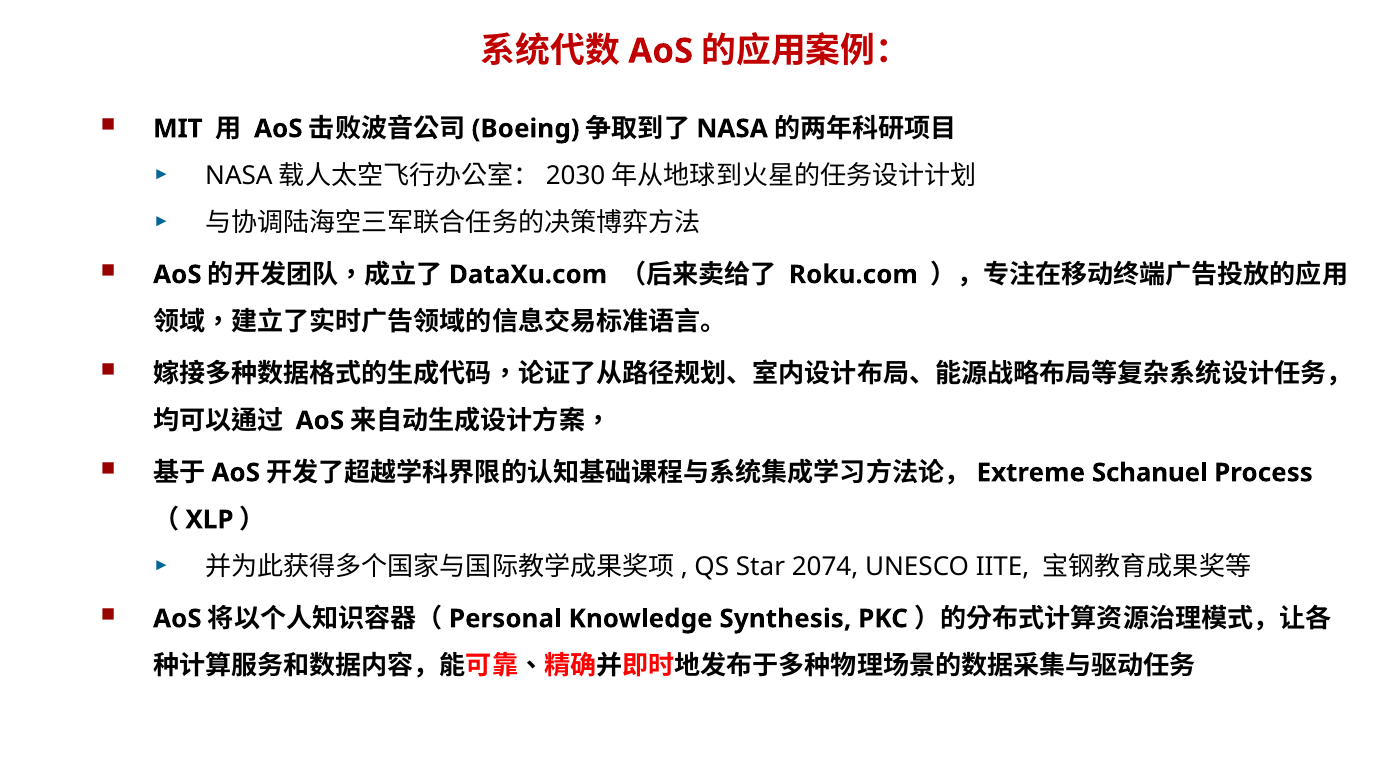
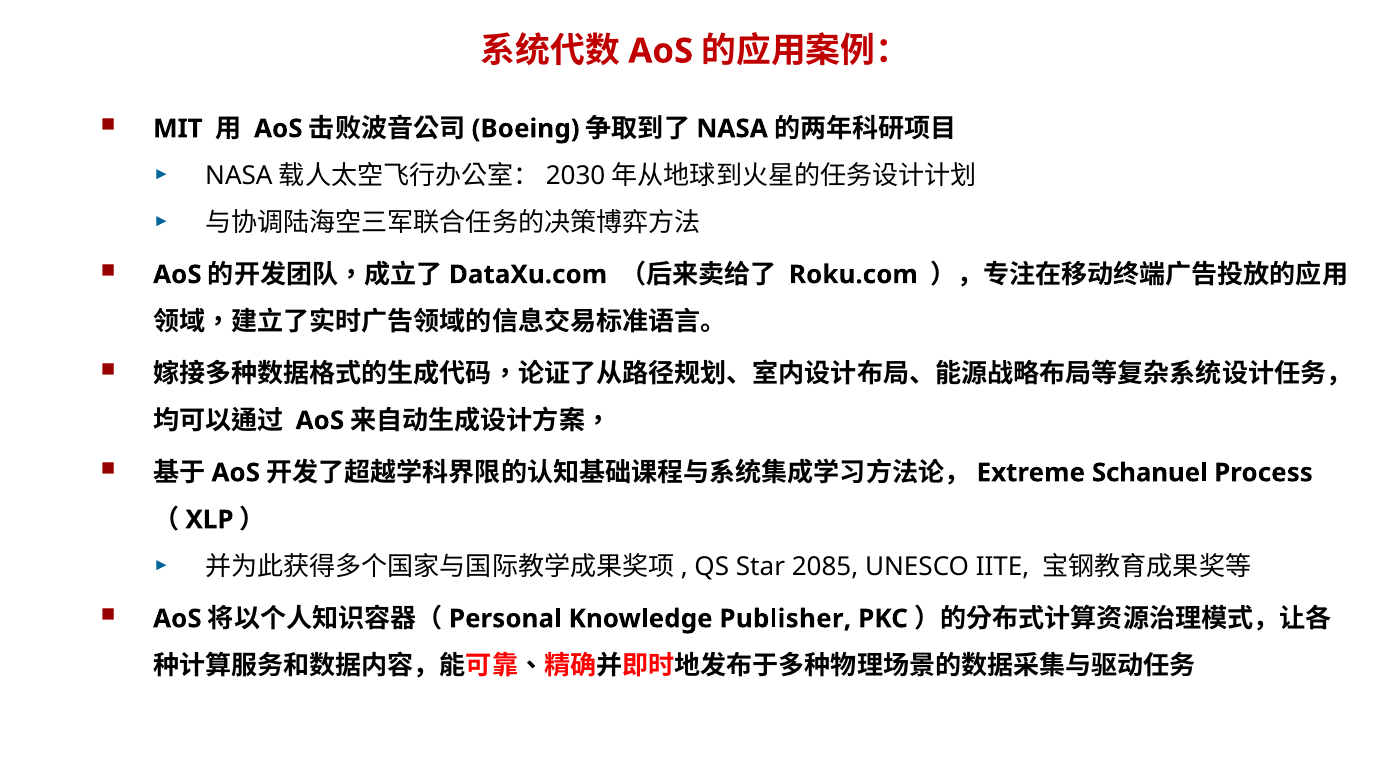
2074: 2074 -> 2085 (825, 567)
Synthesis: Synthesis -> Publisher (785, 619)
